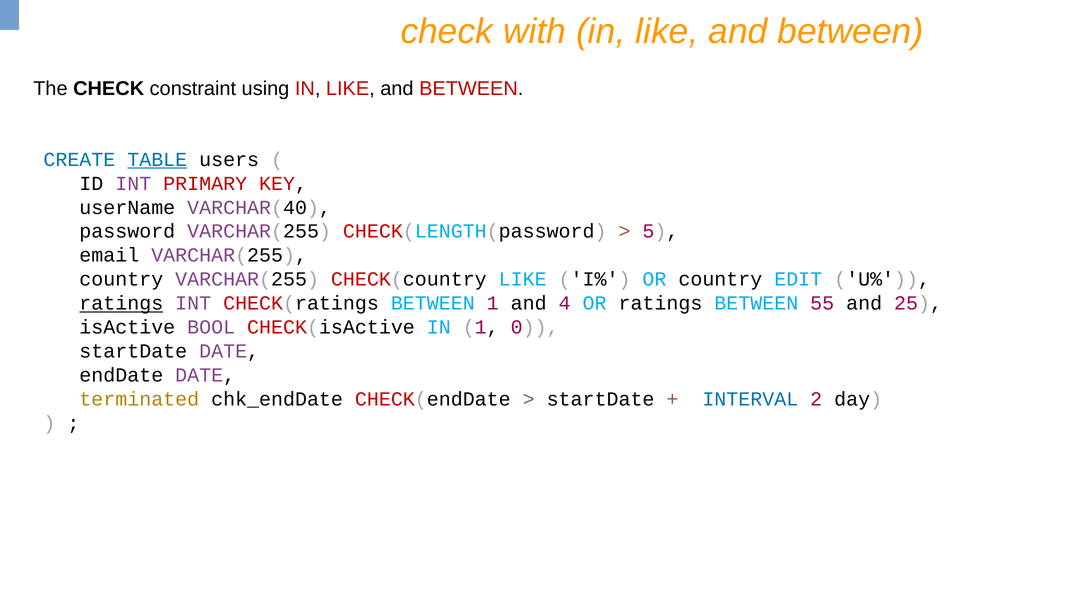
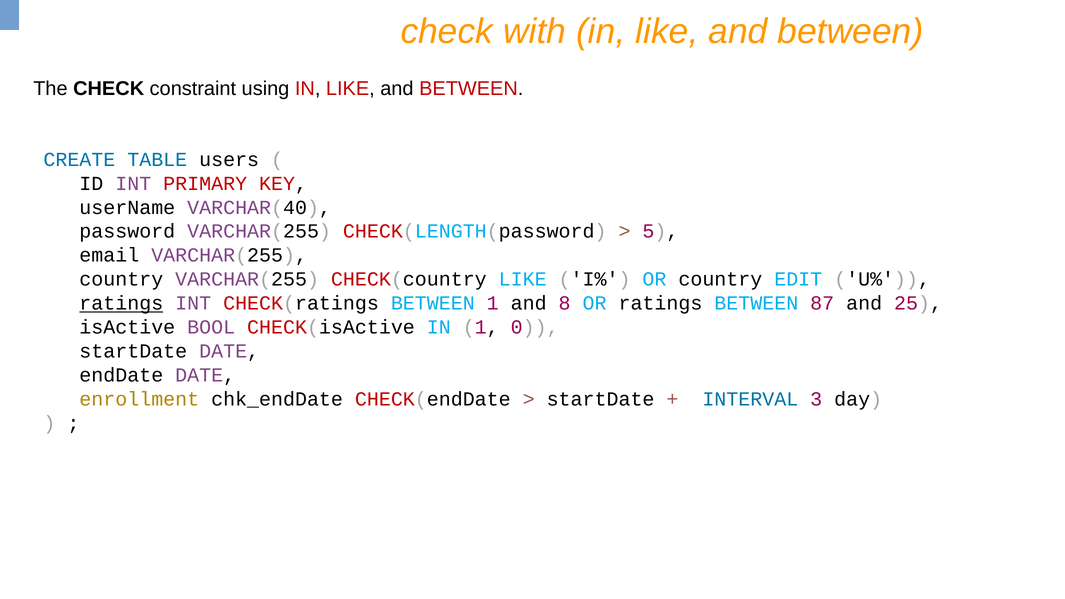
TABLE underline: present -> none (157, 160)
4: 4 -> 8 (565, 303)
55: 55 -> 87 (822, 303)
terminated: terminated -> enrollment (139, 399)
2: 2 -> 3 (816, 399)
